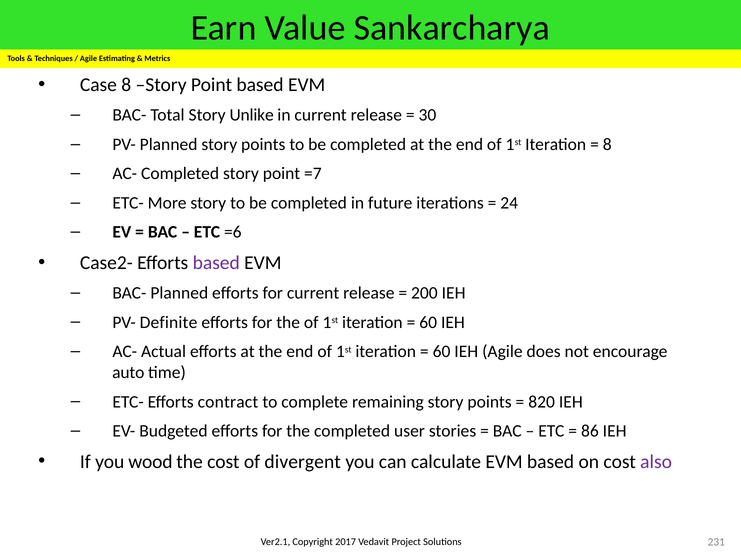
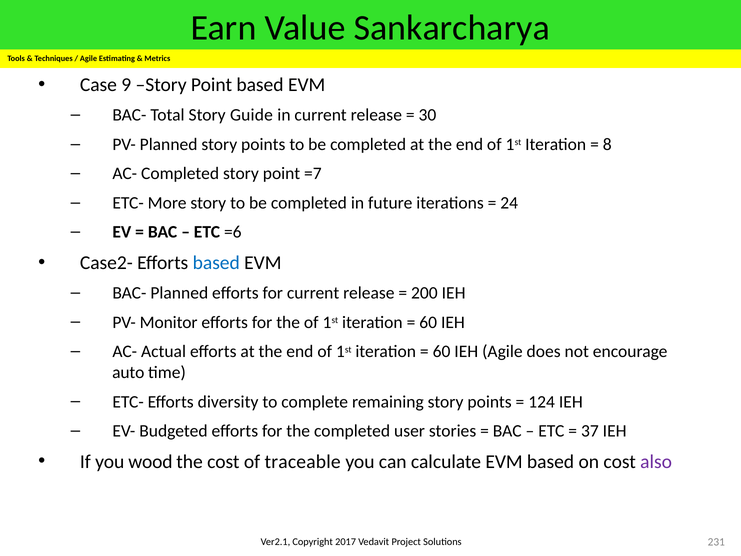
Case 8: 8 -> 9 (126, 85)
Unlike: Unlike -> Guide (251, 115)
based colour: purple -> blue (216, 263)
Definite: Definite -> Monitor (169, 322)
contract: contract -> diversity (228, 402)
820: 820 -> 124 (542, 402)
86: 86 -> 37 (590, 431)
divergent: divergent -> traceable (303, 461)
